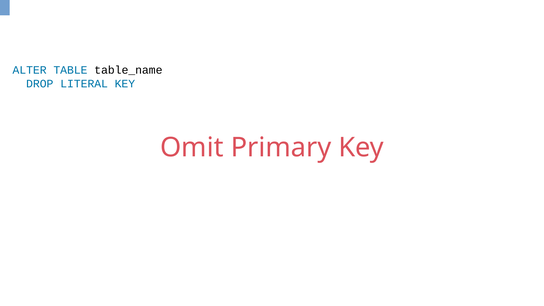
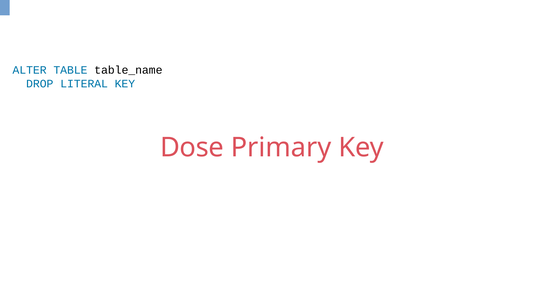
Omit: Omit -> Dose (192, 148)
